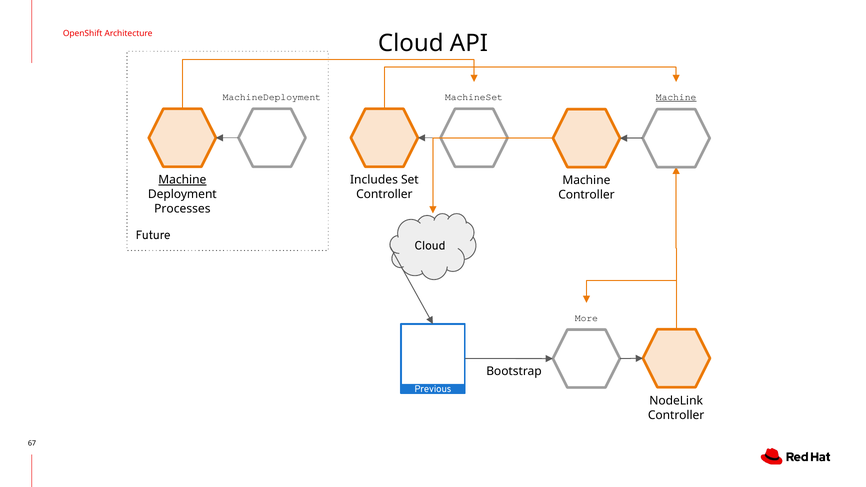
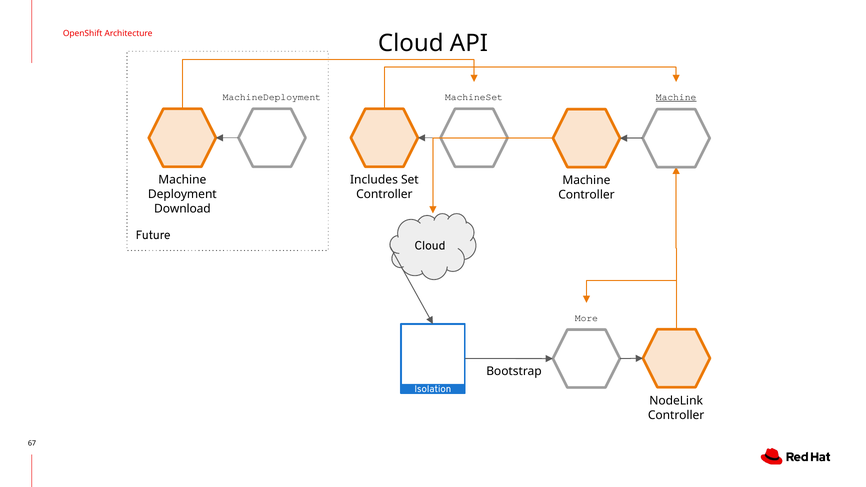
Machine underline: present -> none (182, 180)
Processes: Processes -> Download (182, 209)
Previous: Previous -> Isolation (433, 389)
